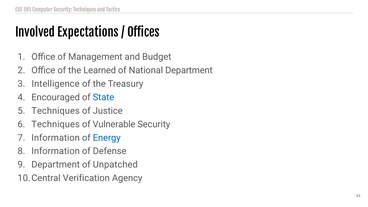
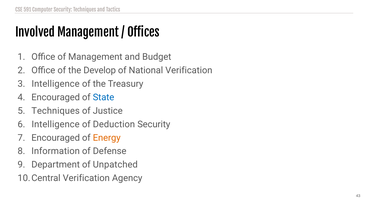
Involved Expectations: Expectations -> Management (88, 33)
Learned: Learned -> Develop (100, 70)
National Department: Department -> Verification (189, 70)
Techniques: Techniques -> Intelligence (56, 124)
Vulnerable: Vulnerable -> Deduction (114, 124)
Information: Information -> Encouraged (56, 138)
Energy colour: blue -> orange (107, 138)
